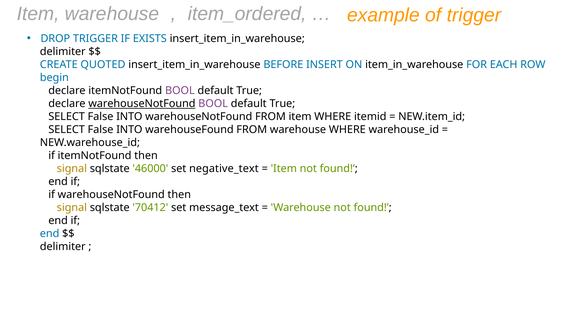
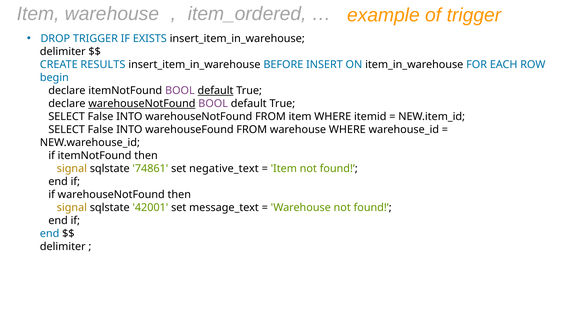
QUOTED: QUOTED -> RESULTS (103, 65)
default underline: none -> present (215, 91)
46000: 46000 -> 74861 (150, 169)
70412: 70412 -> 42001 (150, 208)
